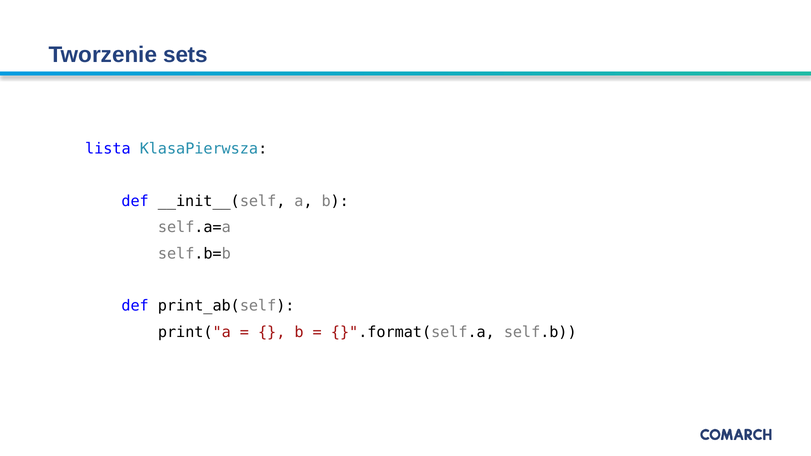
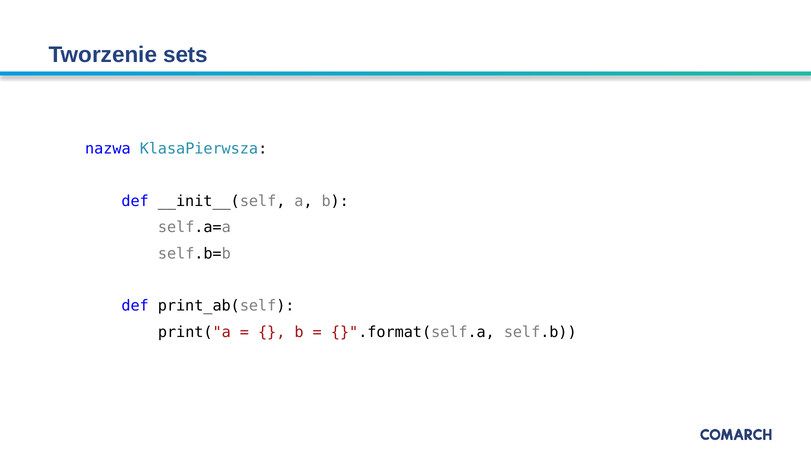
lista: lista -> nazwa (108, 149)
